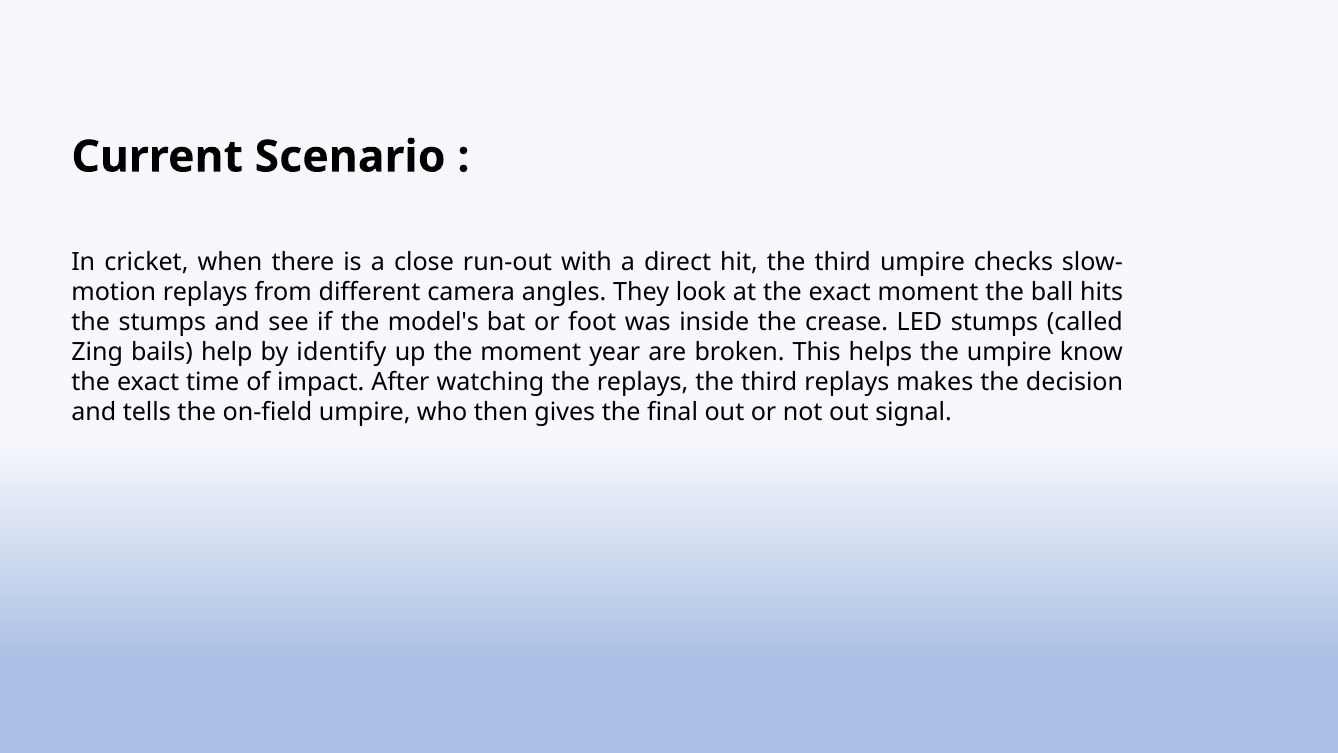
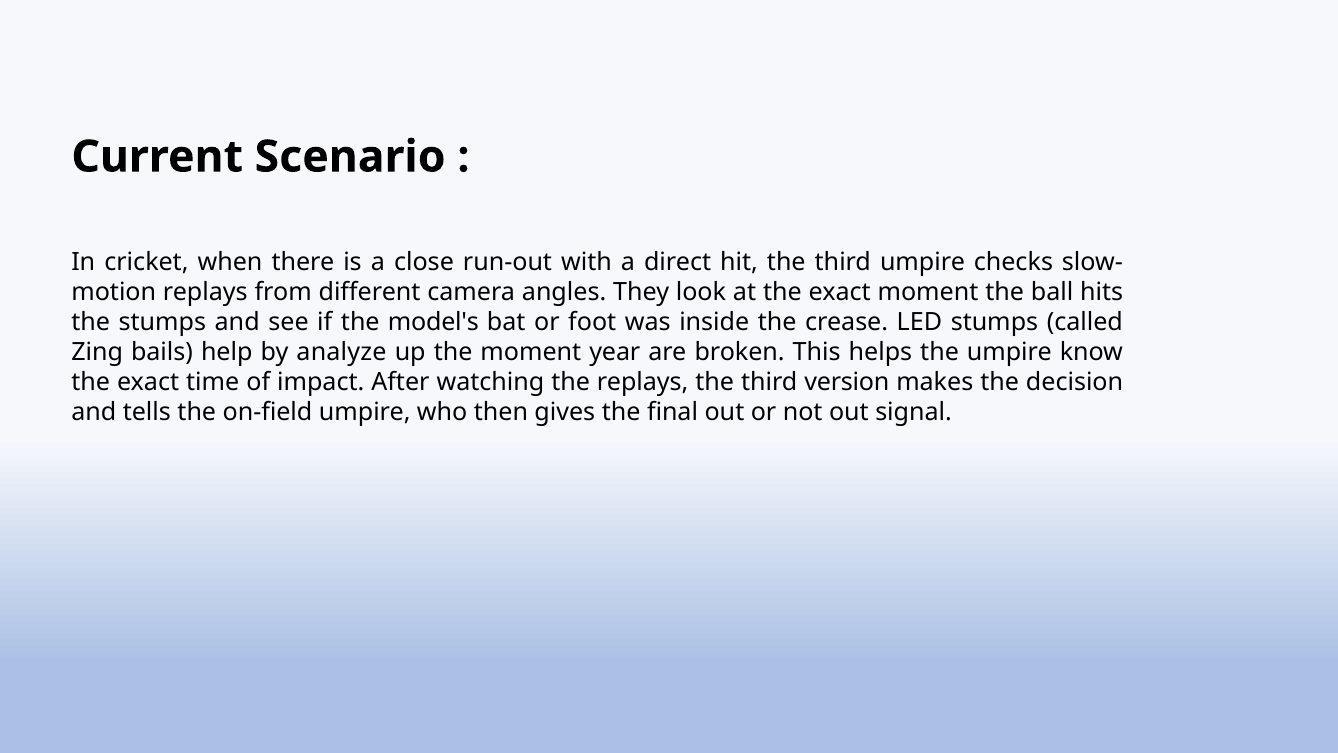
identify: identify -> analyze (342, 352)
third replays: replays -> version (847, 382)
